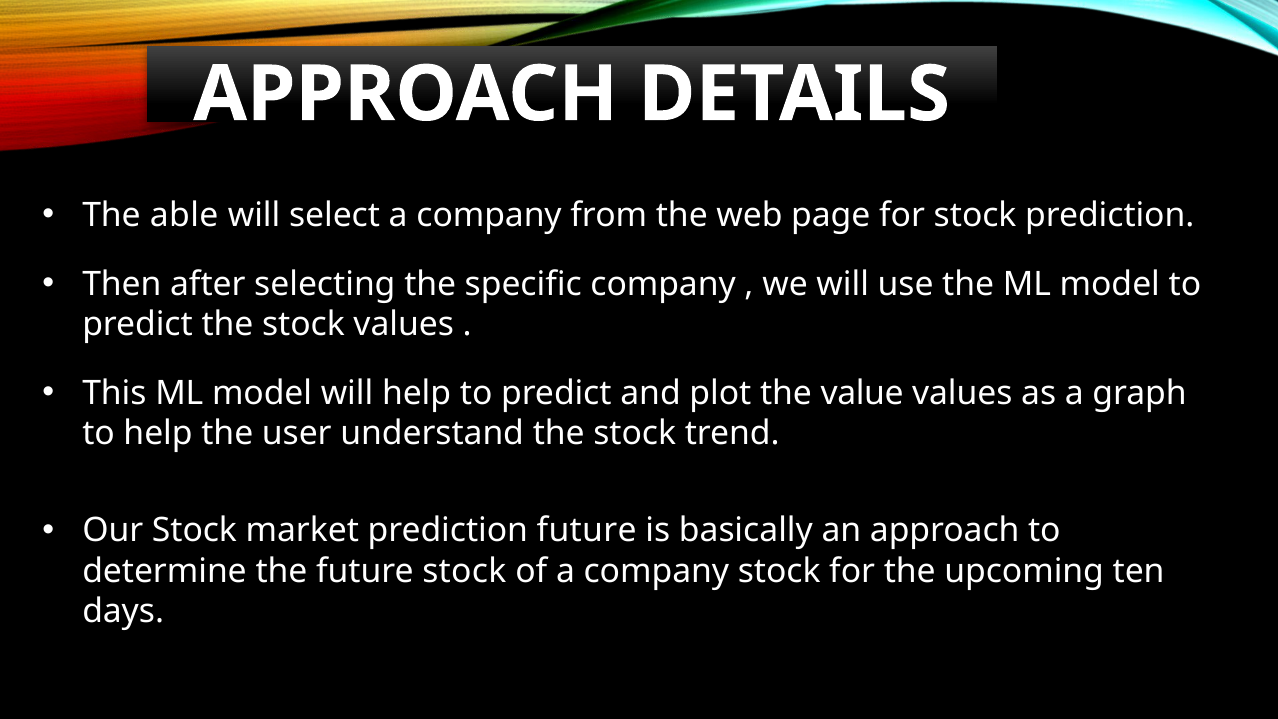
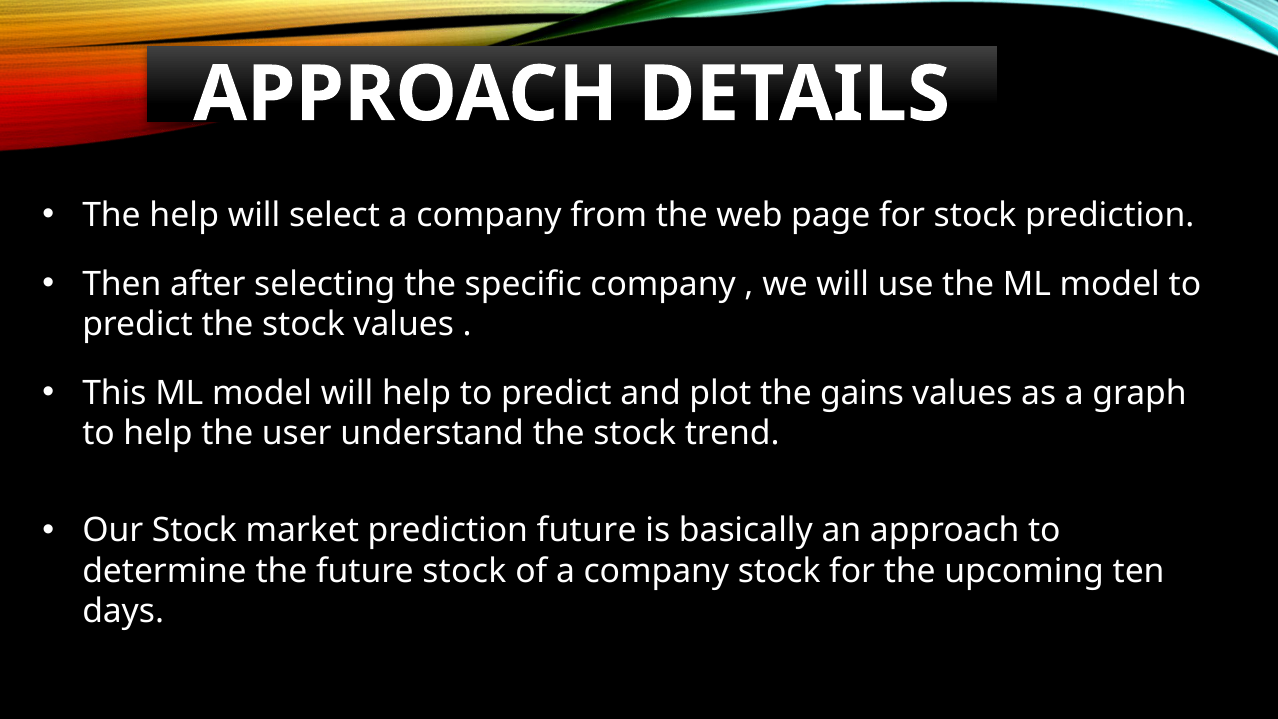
The able: able -> help (184, 215)
value: value -> gains (862, 393)
